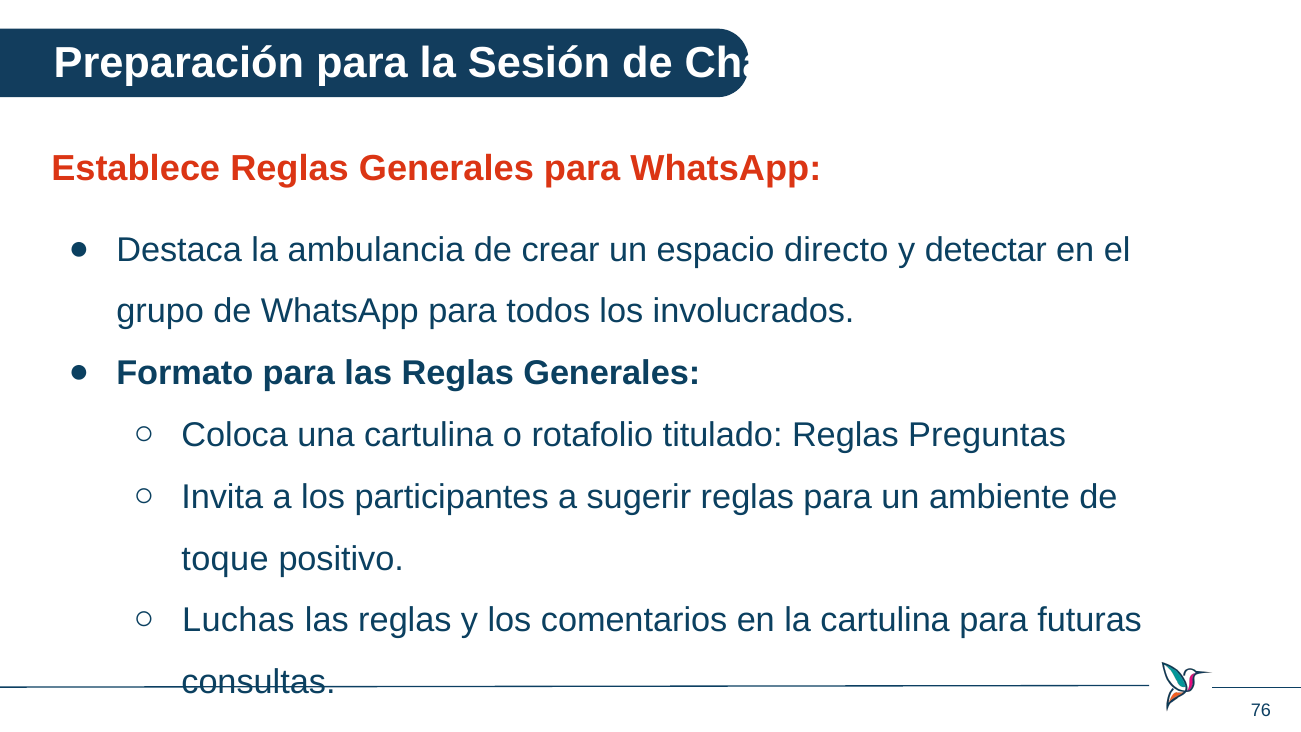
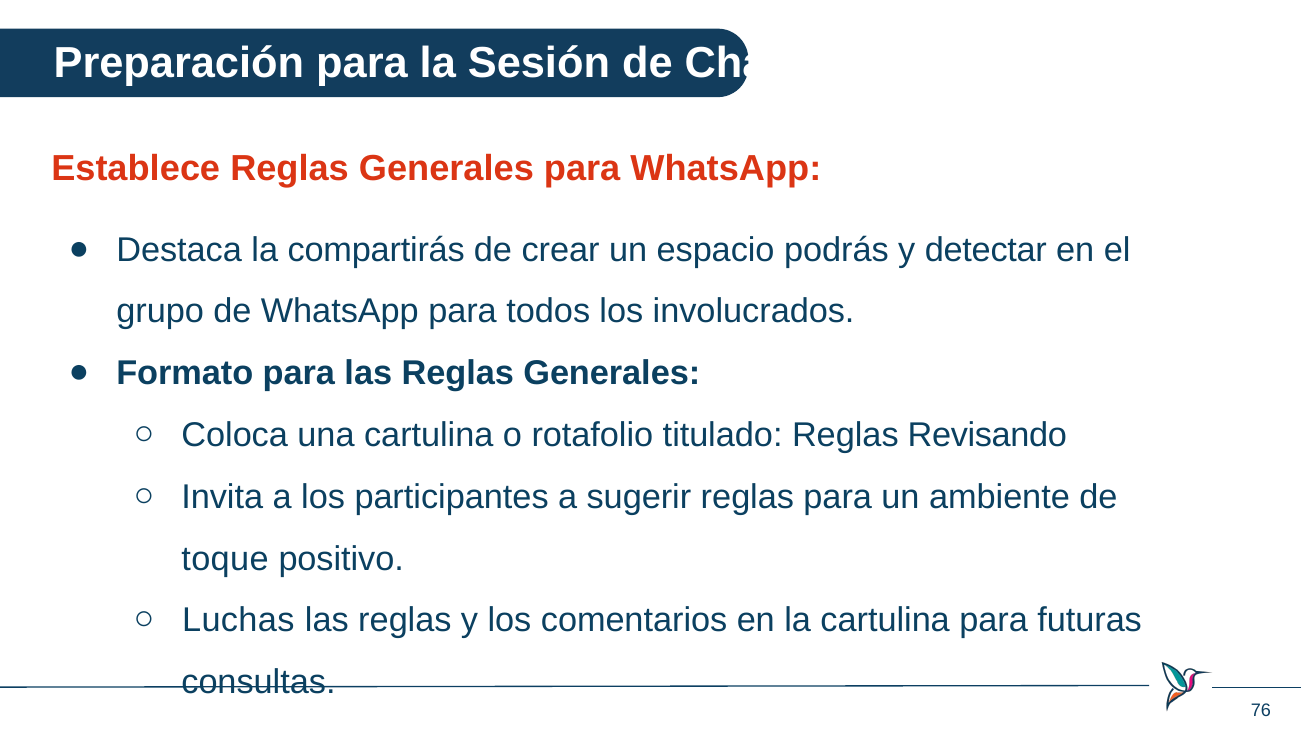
ambulancia: ambulancia -> compartirás (376, 250)
directo: directo -> podrás (836, 250)
Preguntas: Preguntas -> Revisando (987, 435)
